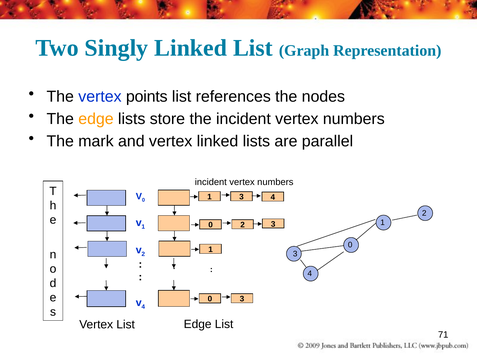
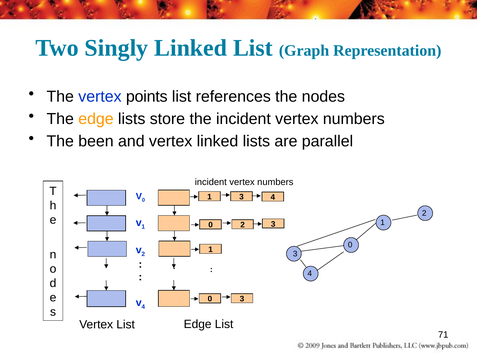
mark: mark -> been (96, 141)
